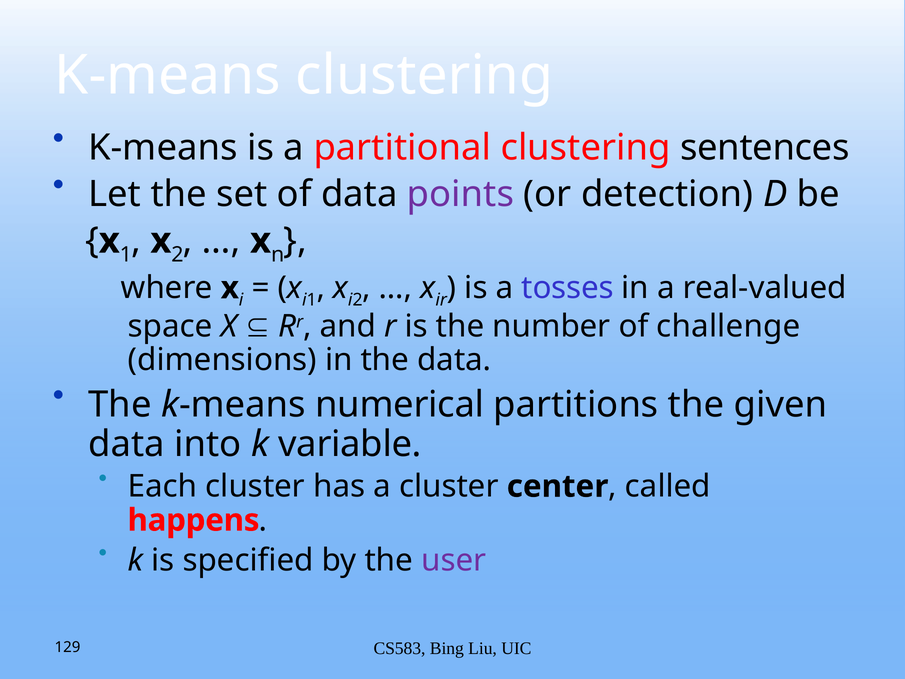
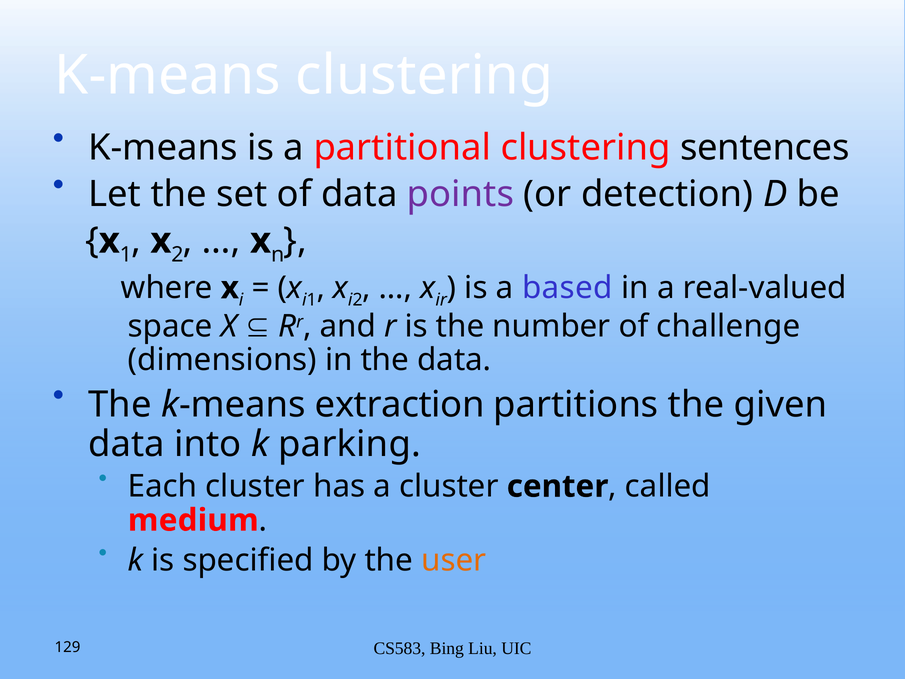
tosses: tosses -> based (567, 288)
numerical: numerical -> extraction (400, 404)
variable: variable -> parking (350, 444)
happens: happens -> medium (193, 520)
user colour: purple -> orange (454, 560)
